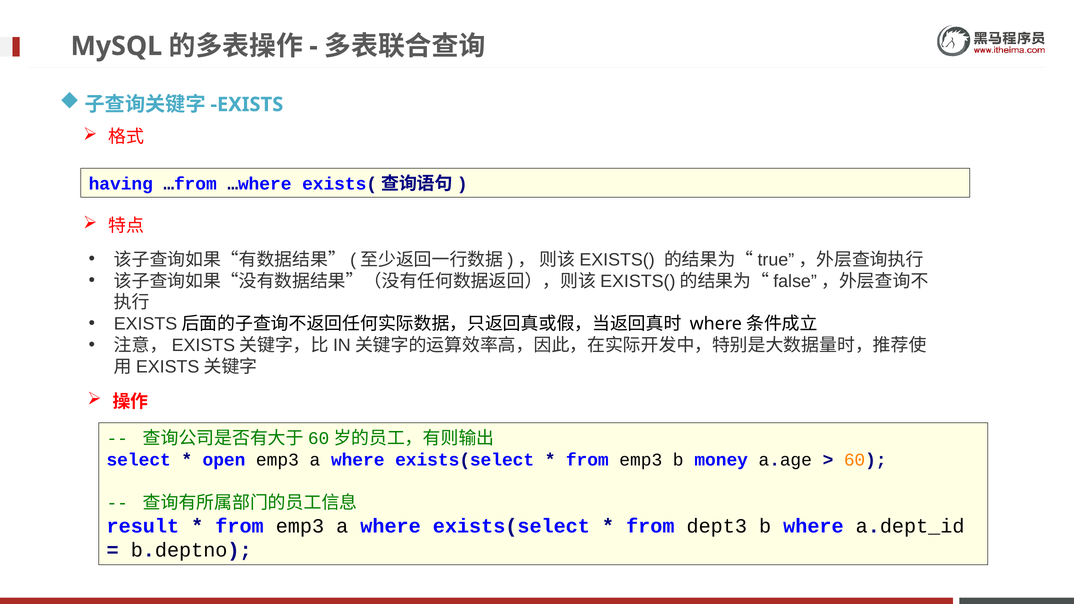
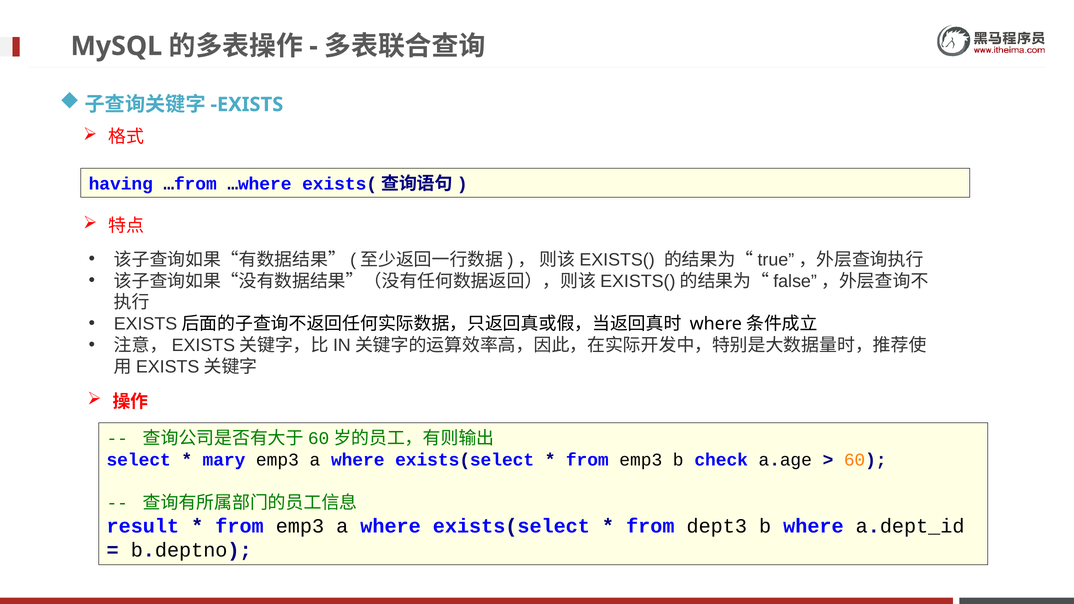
open: open -> mary (224, 460)
money: money -> check (721, 460)
